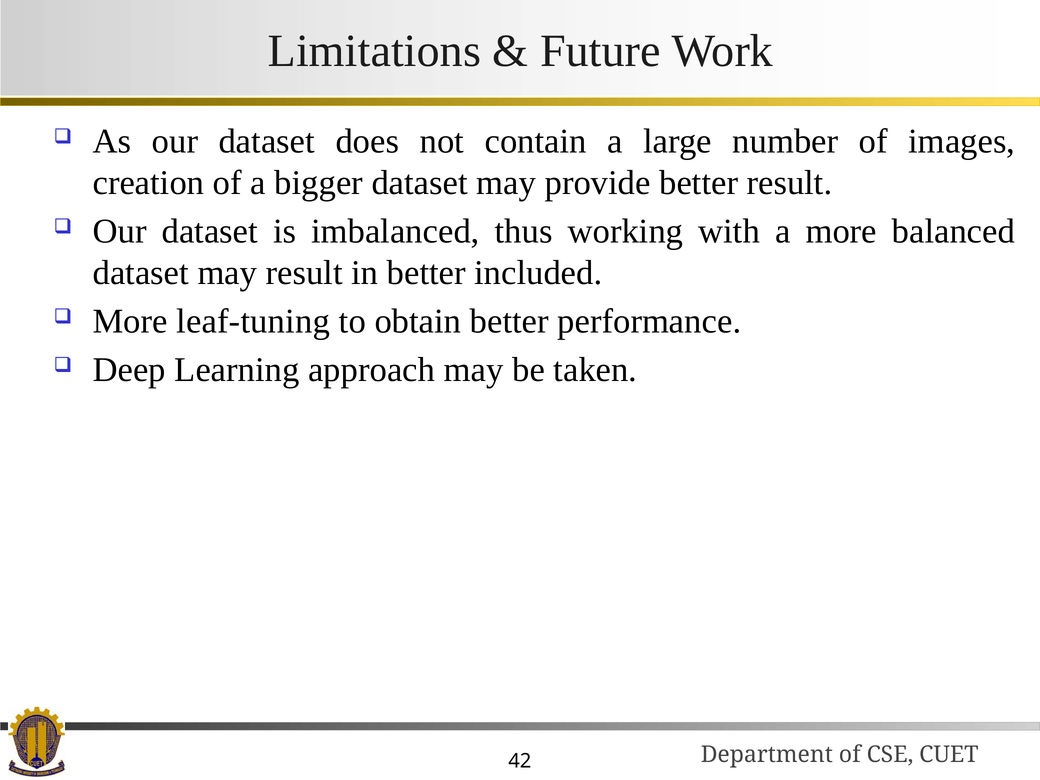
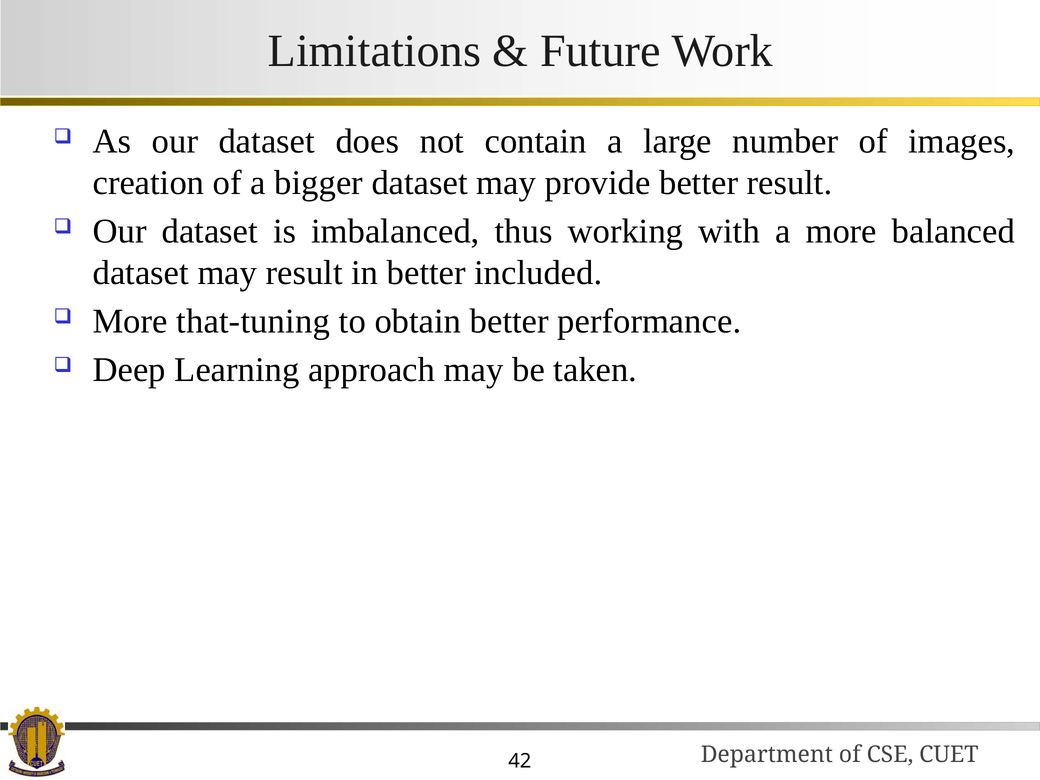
leaf-tuning: leaf-tuning -> that-tuning (253, 321)
